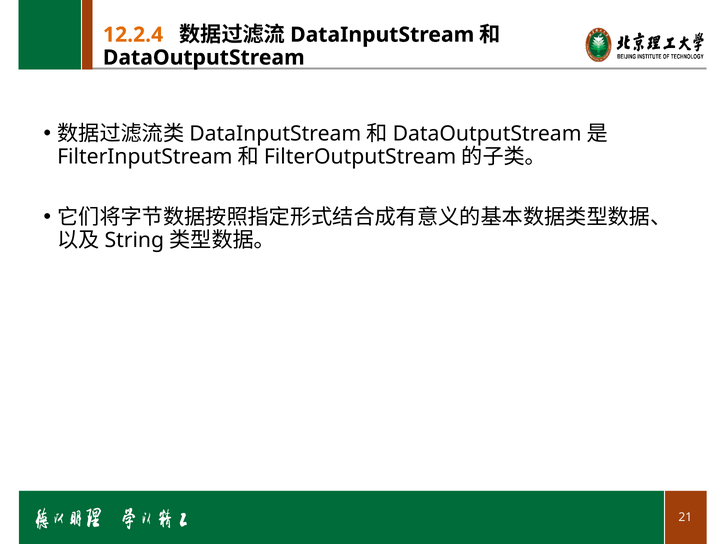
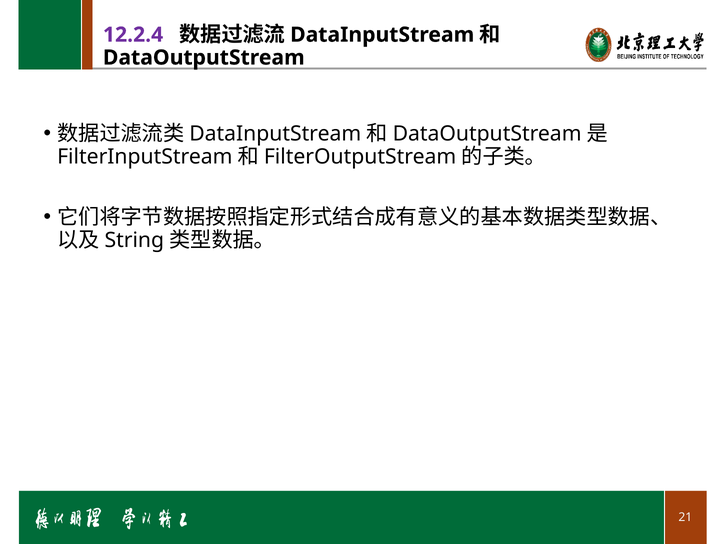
12.2.4 colour: orange -> purple (133, 35)
